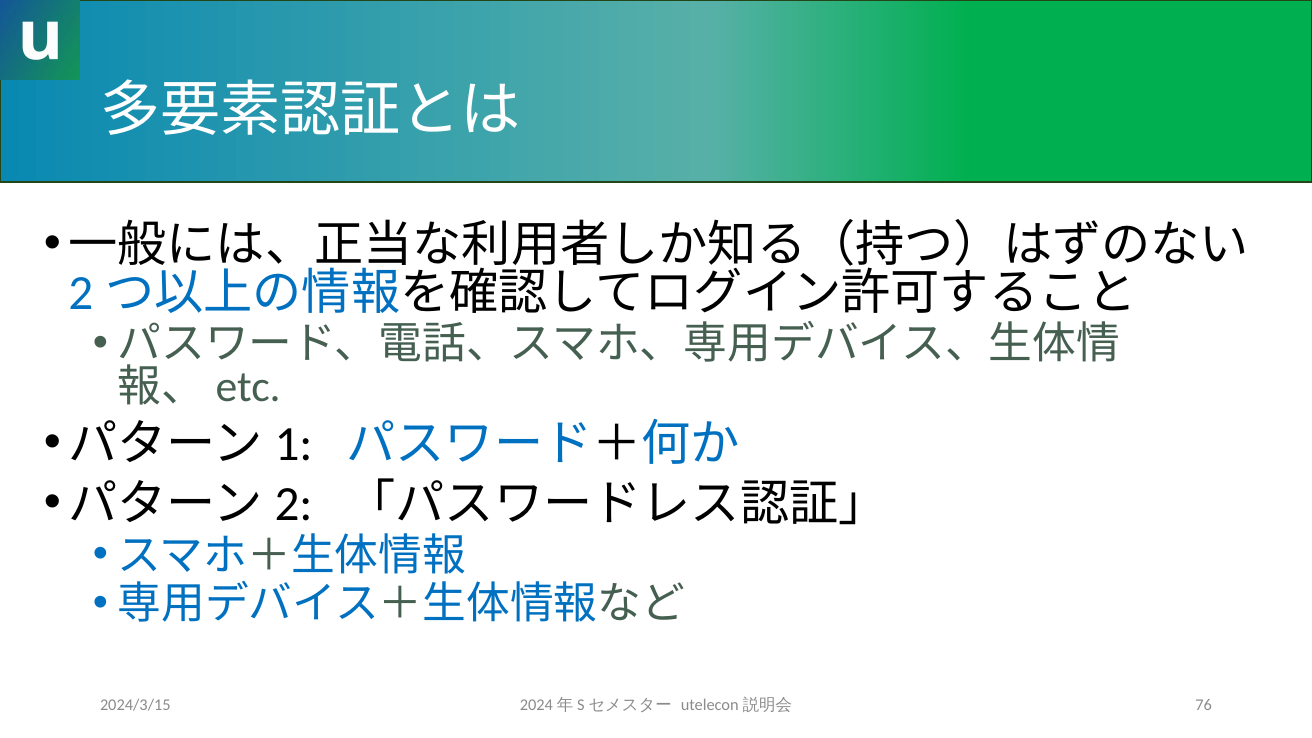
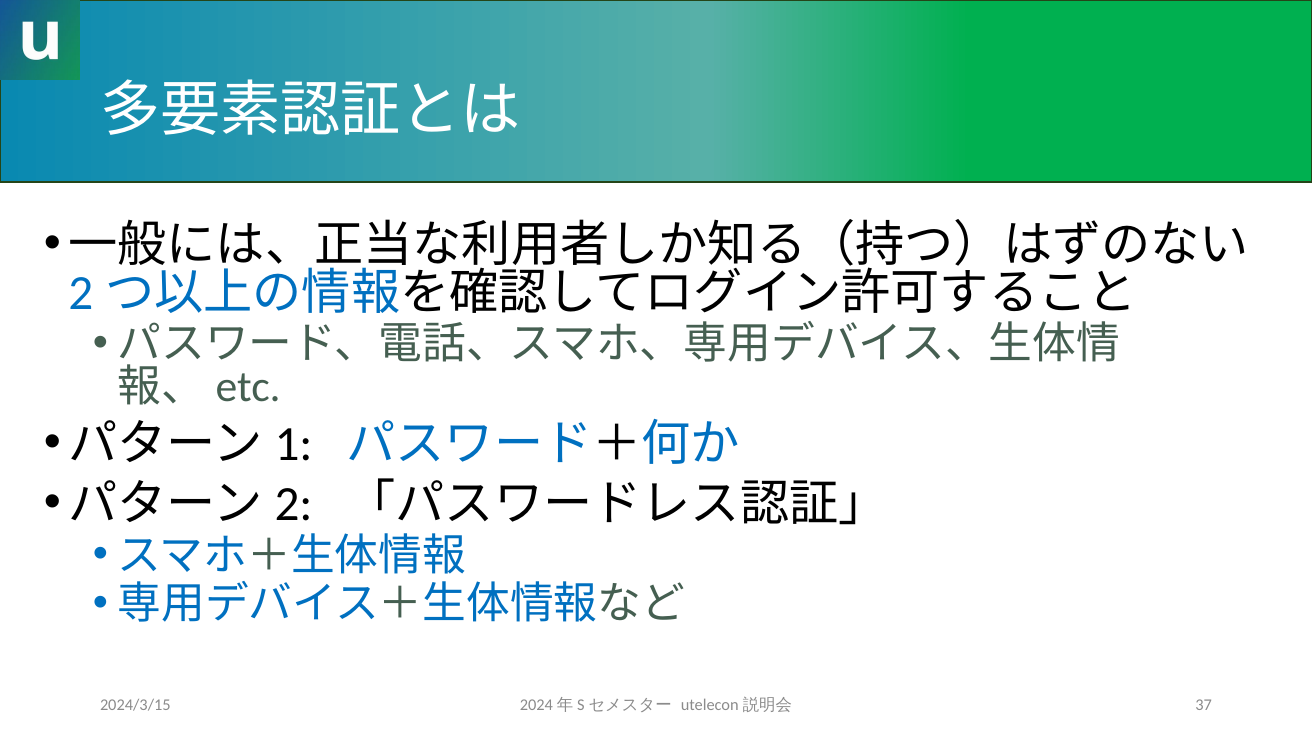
76: 76 -> 37 (1204, 705)
